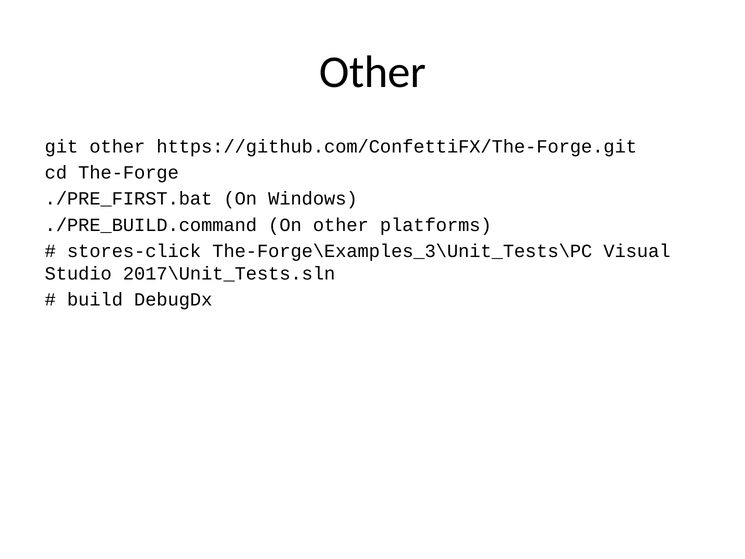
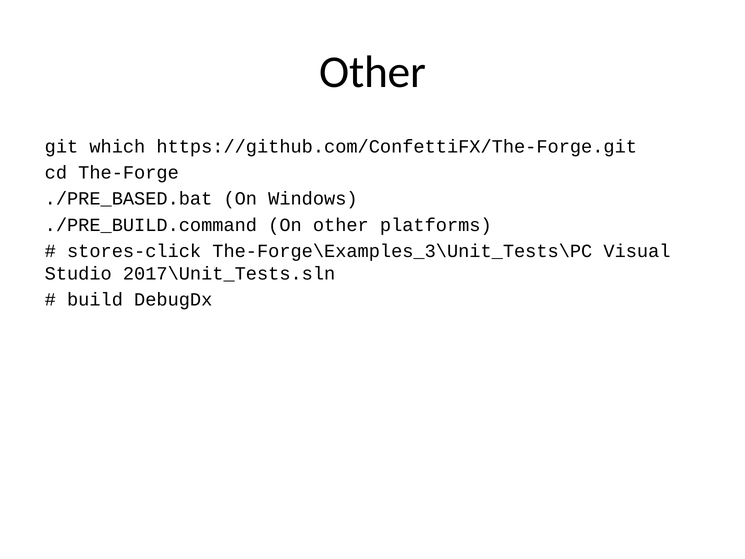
git other: other -> which (117, 147)
./PRE_FIRST.bat: ./PRE_FIRST.bat -> ./PRE_BASED.bat (129, 199)
